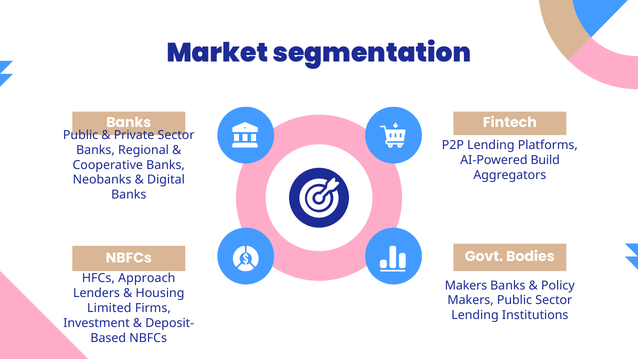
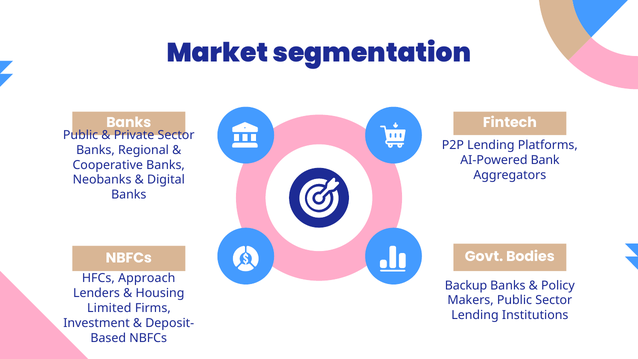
Build: Build -> Bank (545, 160)
Makers: Makers -> Backup (466, 285)
